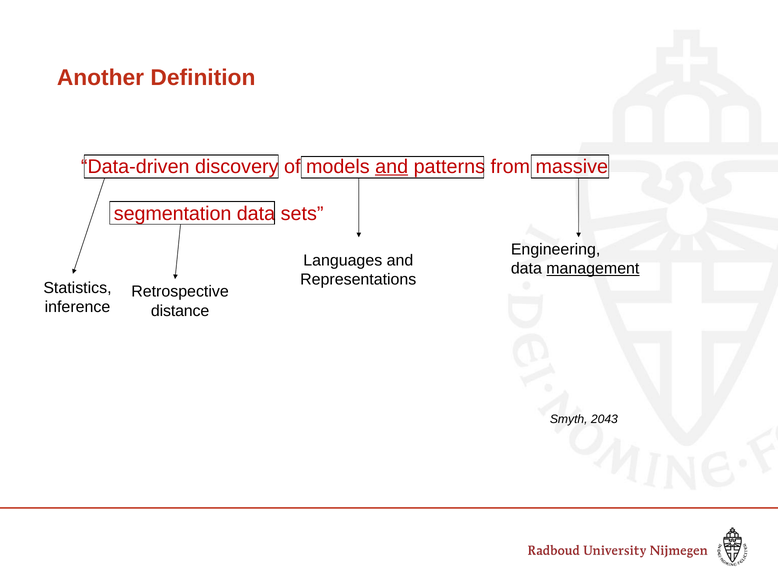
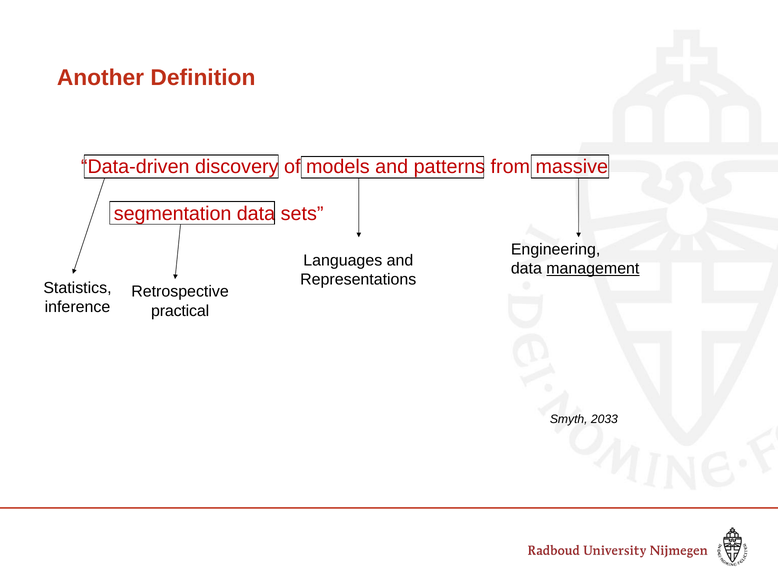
and underline: present -> none (392, 166)
distance: distance -> practical (180, 311)
2043: 2043 -> 2033 (604, 419)
